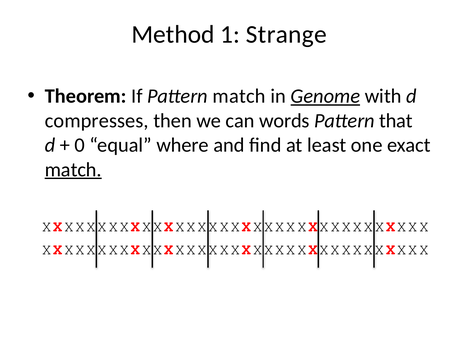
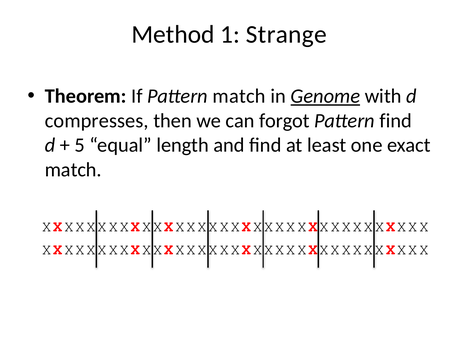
words: words -> forgot (284, 121)
Pattern that: that -> find (396, 121)
0: 0 -> 5 (80, 145)
where: where -> length (183, 145)
match underline: present -> none (73, 170)
